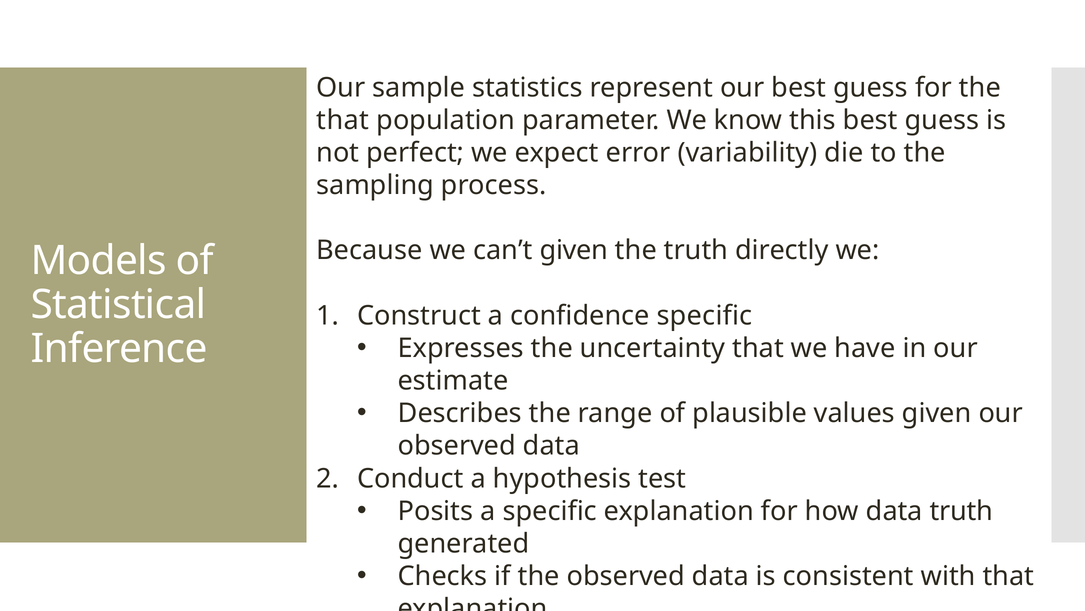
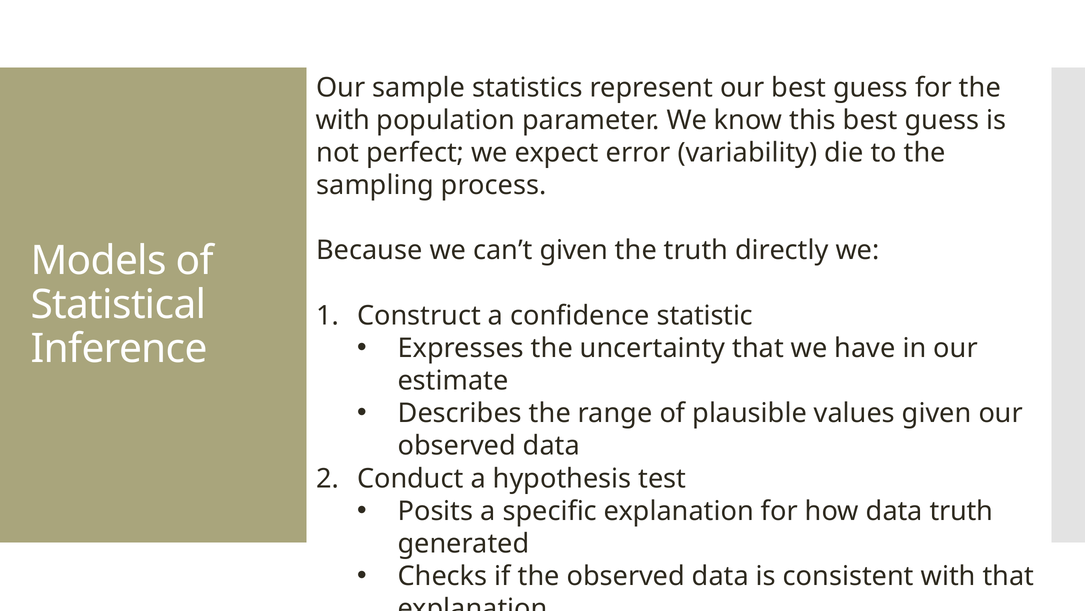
that: that -> with (343, 120)
confidence specific: specific -> statistic (705, 315)
